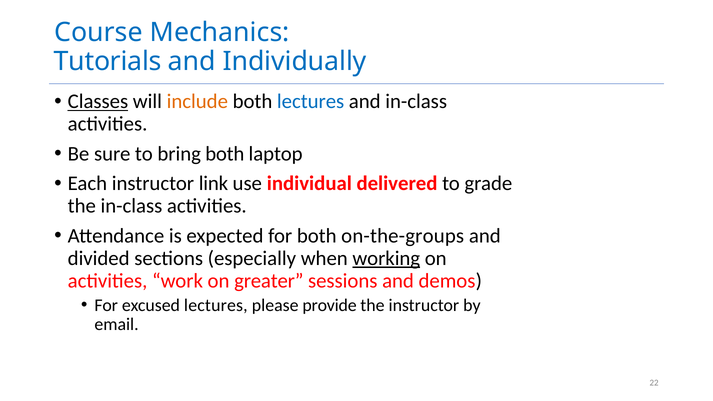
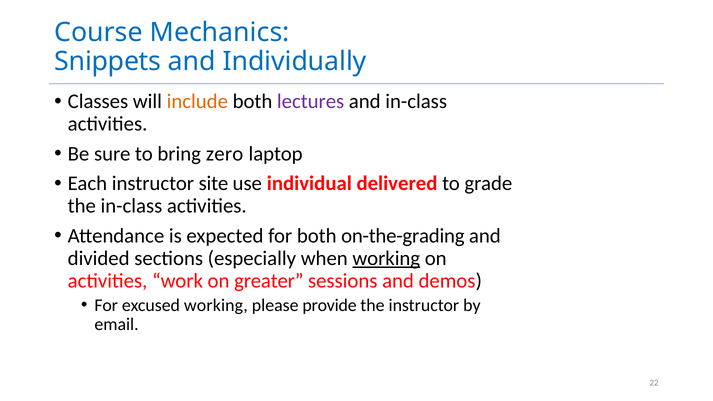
Tutorials: Tutorials -> Snippets (108, 61)
Classes underline: present -> none (98, 101)
lectures colour: blue -> purple (311, 101)
bring both: both -> zero (225, 154)
link: link -> site (213, 184)
on-the-groups: on-the-groups -> on-the-grading (403, 236)
excused lectures: lectures -> working (216, 305)
